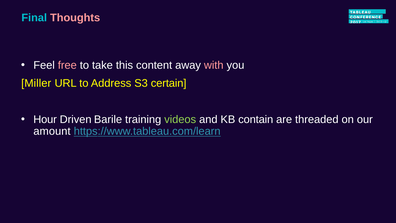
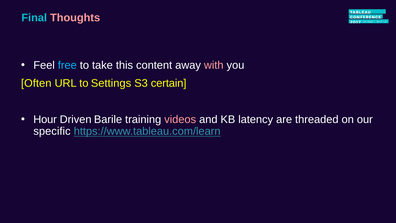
free colour: pink -> light blue (67, 65)
Miller: Miller -> Often (36, 83)
Address: Address -> Settings (111, 83)
videos colour: light green -> pink (180, 119)
contain: contain -> latency (256, 119)
amount: amount -> specific (52, 131)
